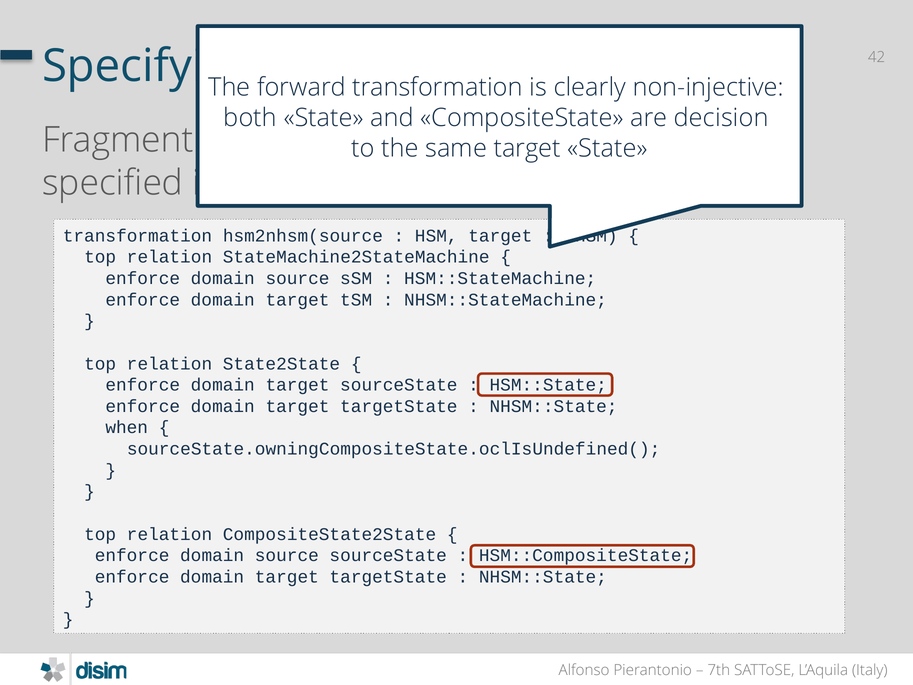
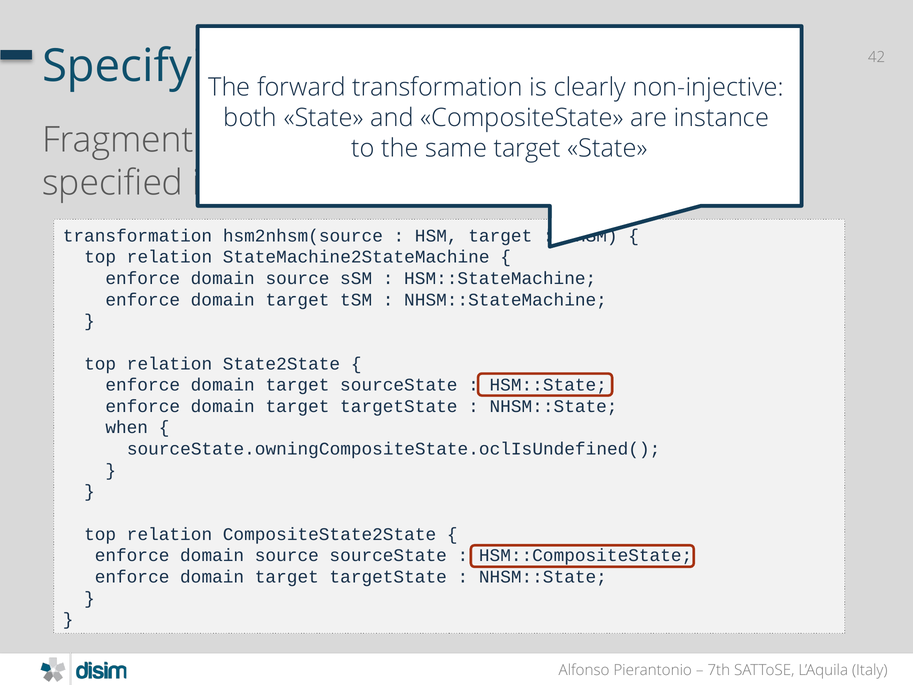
decision: decision -> instance (721, 118)
